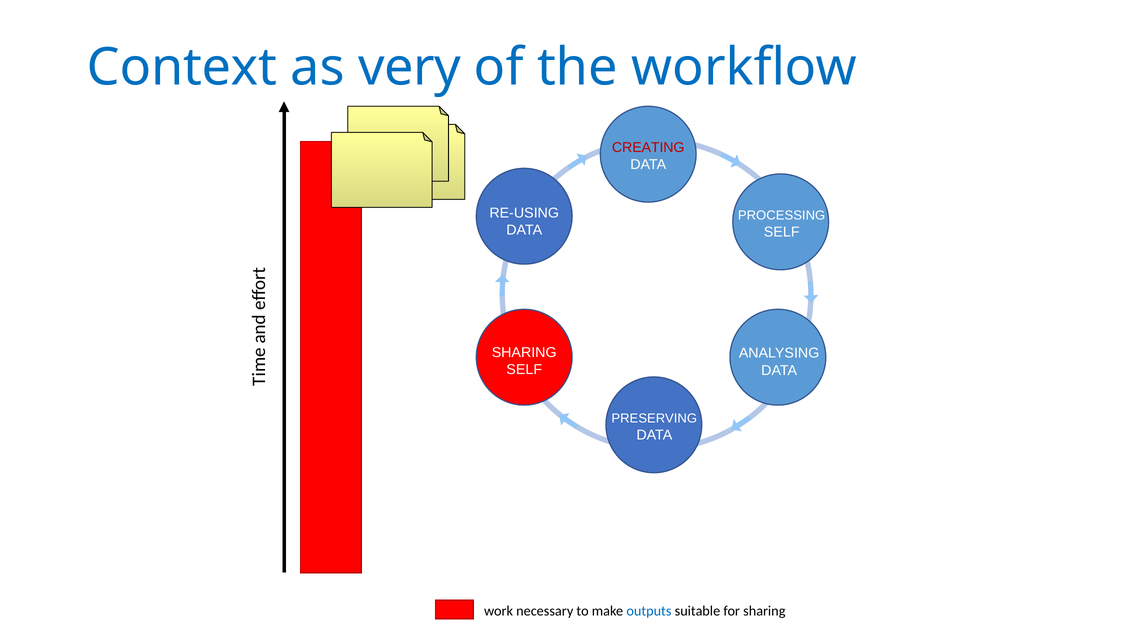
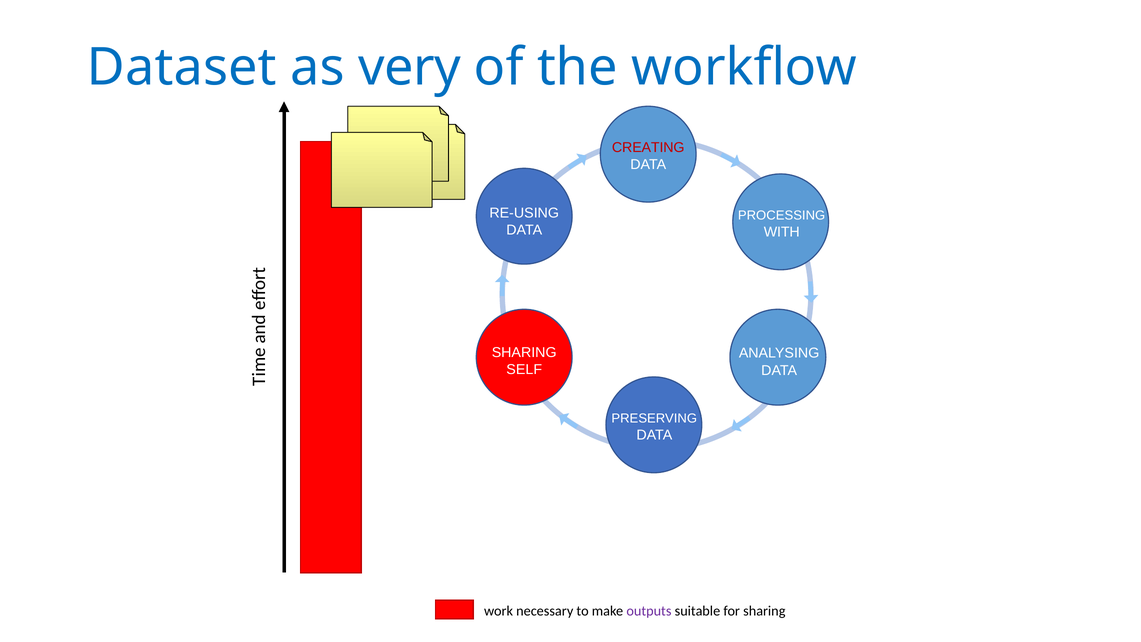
Context: Context -> Dataset (182, 68)
SELF: SELF -> WITH (782, 232)
outputs colour: blue -> purple (649, 611)
